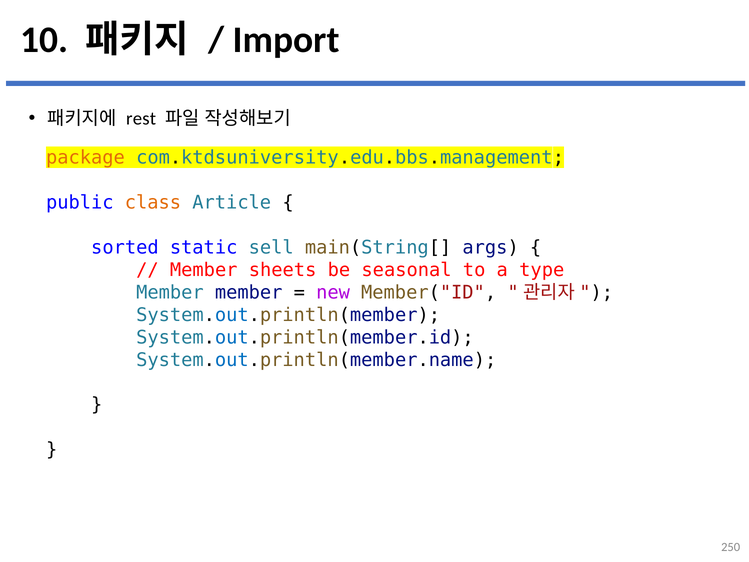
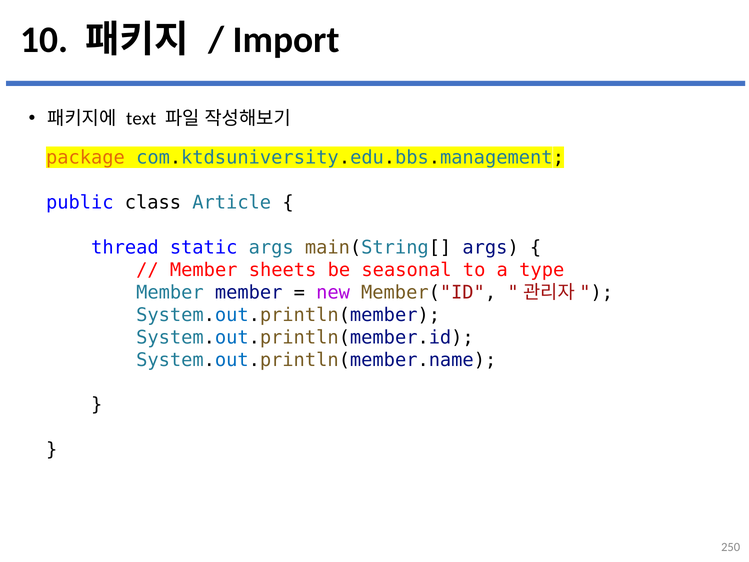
rest: rest -> text (141, 118)
class colour: orange -> black (153, 202)
sorted: sorted -> thread (125, 247)
static sell: sell -> args (271, 247)
